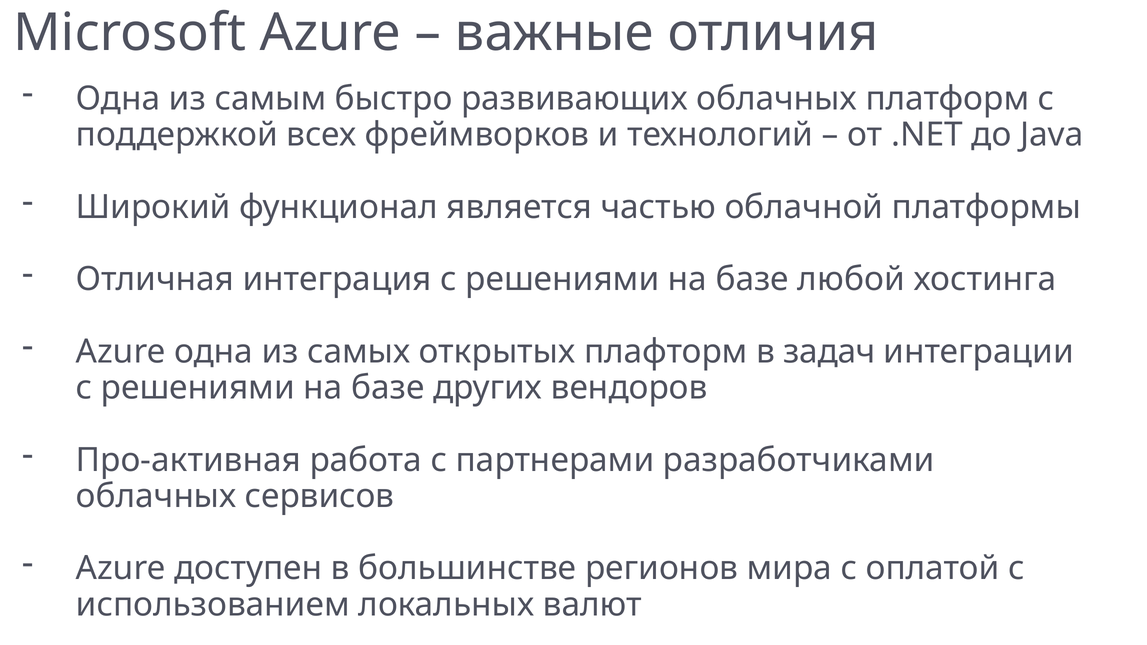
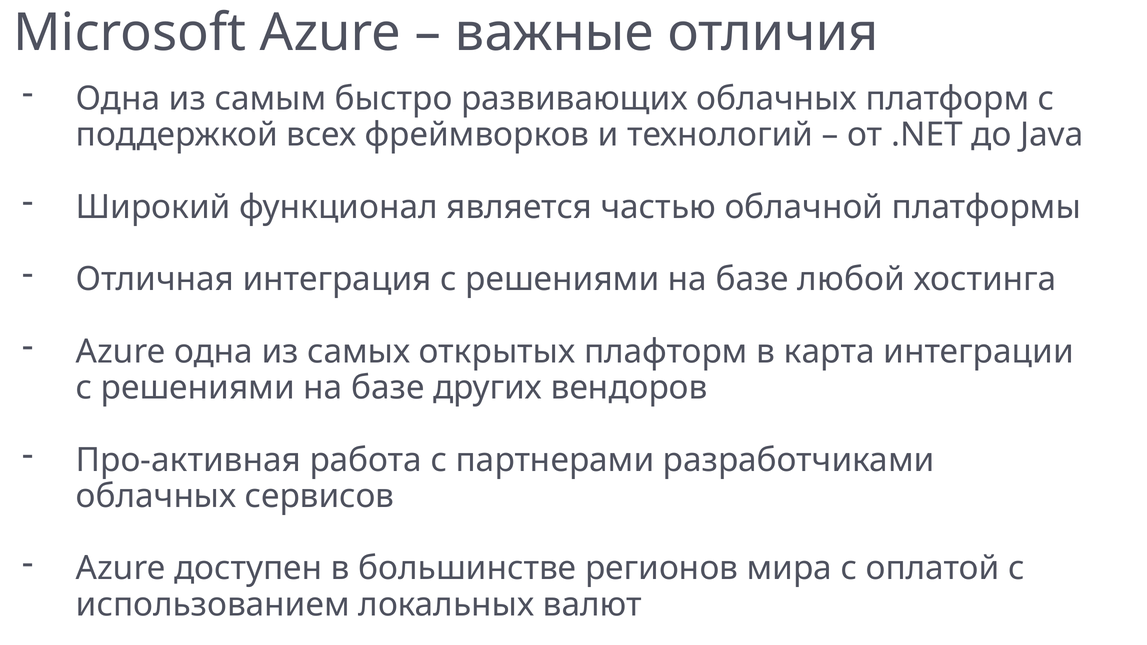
задач: задач -> карта (829, 352)
